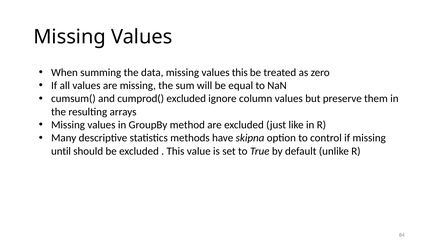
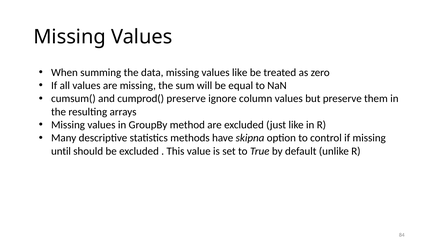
values this: this -> like (240, 73)
cumprod( excluded: excluded -> preserve (186, 99)
